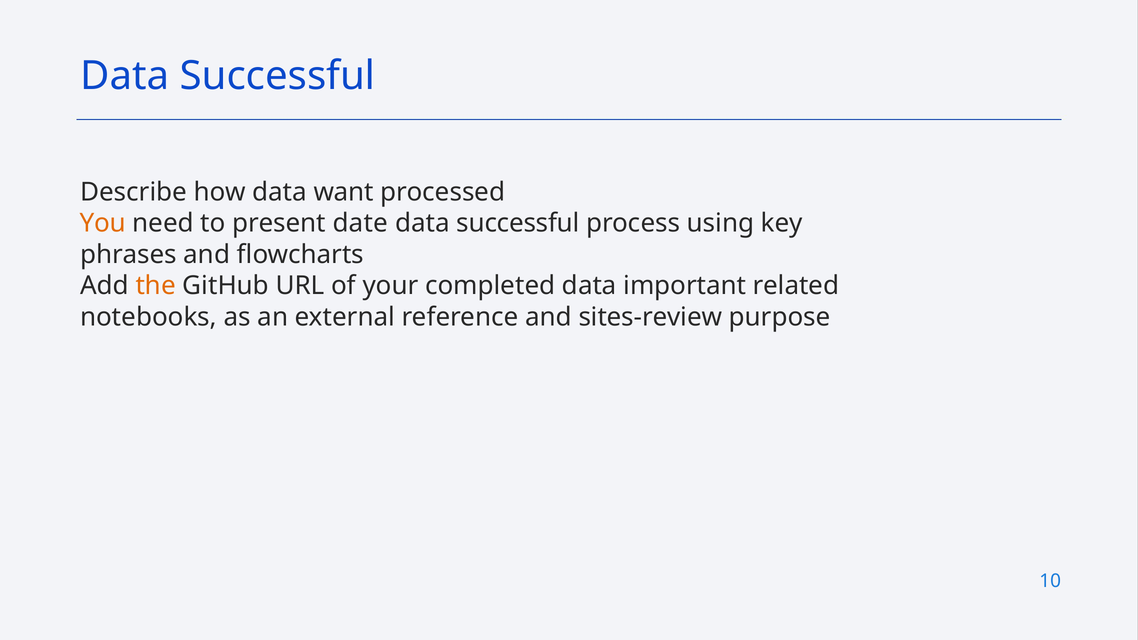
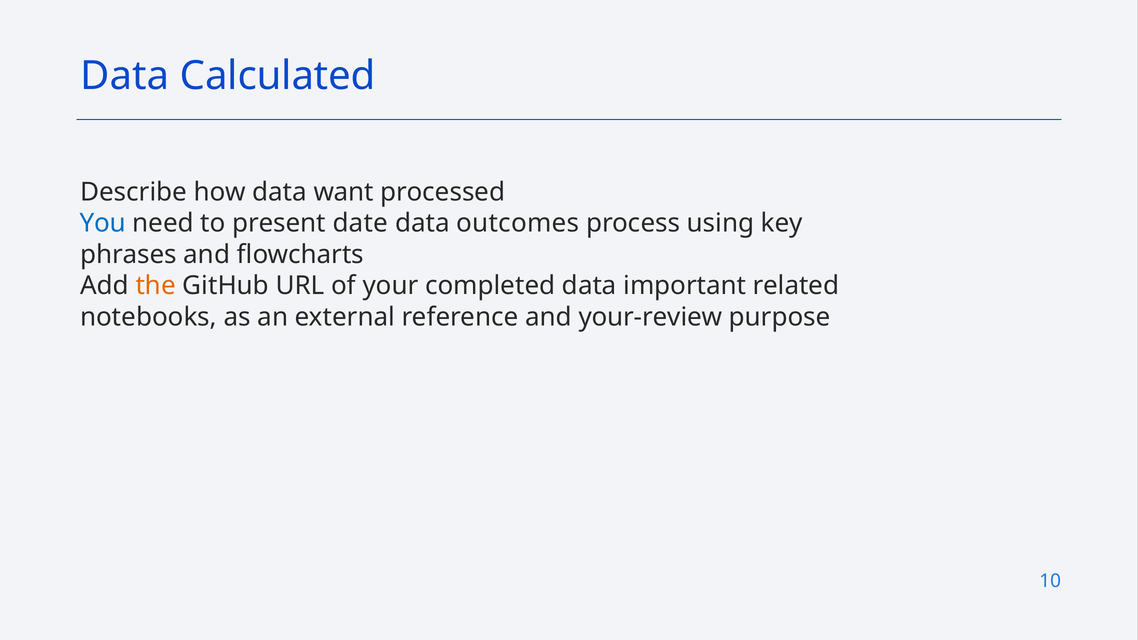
Successful: Successful -> Calculated (278, 76)
You colour: orange -> blue (103, 223)
successful: successful -> outcomes (518, 223)
sites-review: sites-review -> your-review (650, 317)
